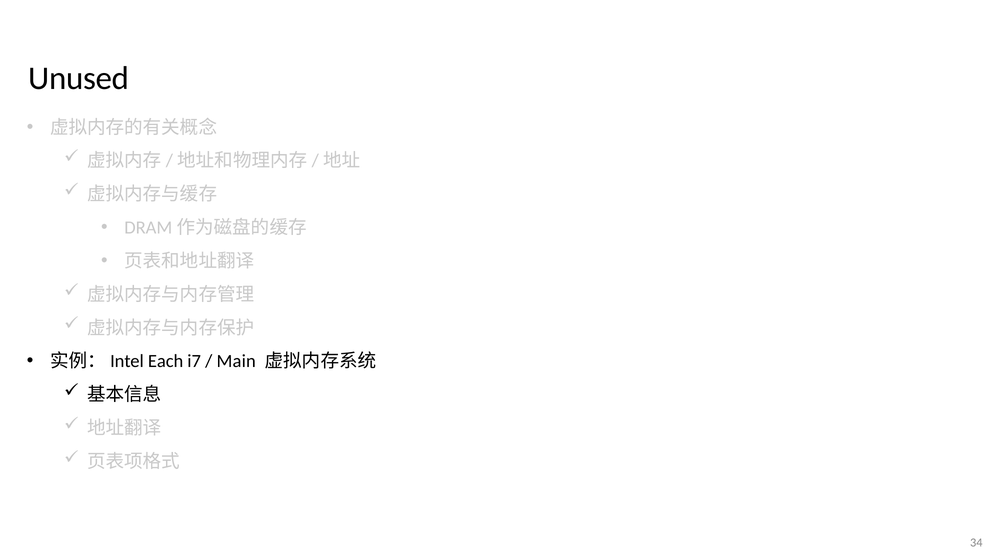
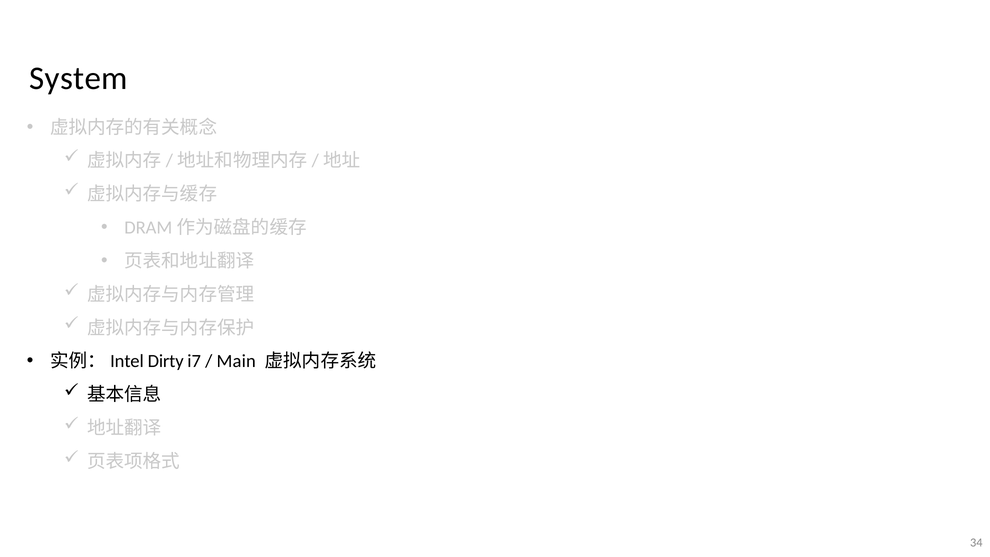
Unused: Unused -> System (79, 78)
Each: Each -> Dirty (166, 361)
